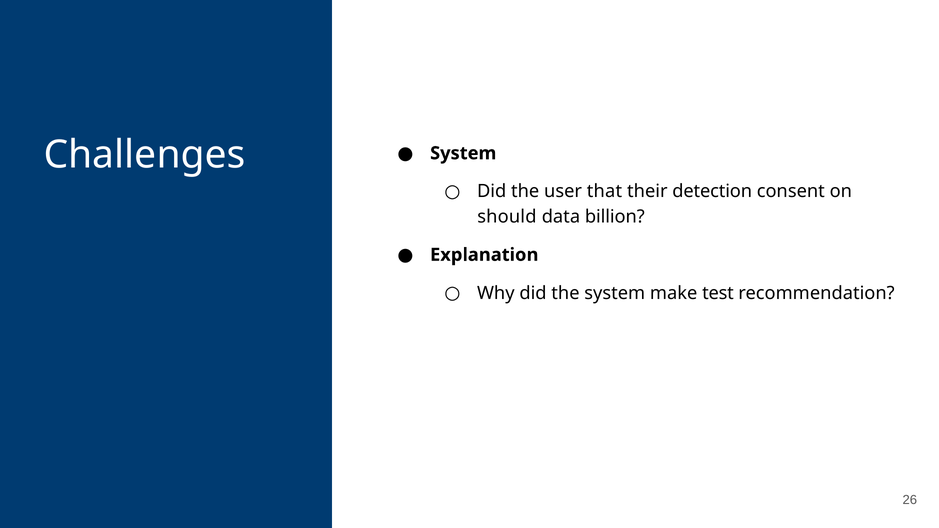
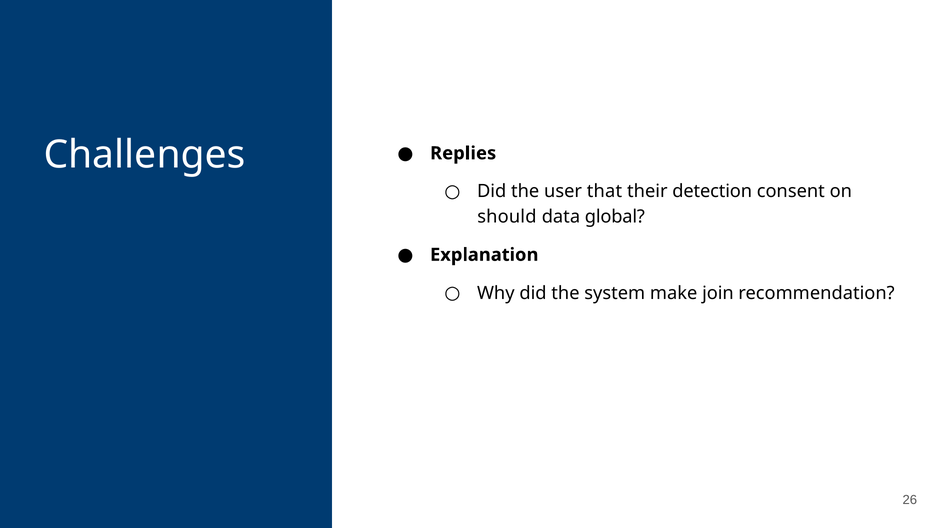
System: System -> Replies (463, 153)
billion: billion -> global (615, 217)
test: test -> join (718, 293)
